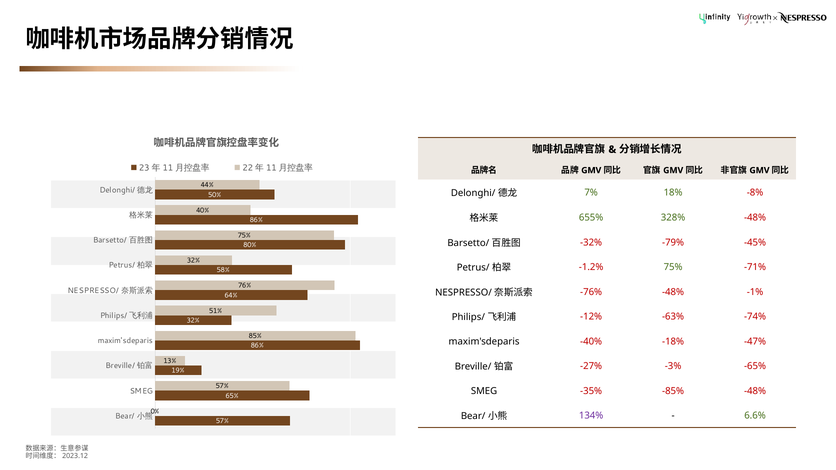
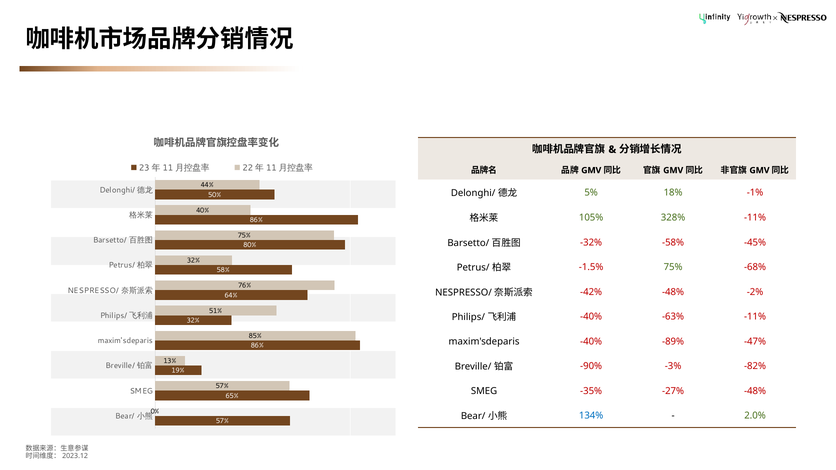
7%: 7% -> 5% (591, 193)
-8%: -8% -> -1% (755, 193)
655%: 655% -> 105% (591, 218)
328% -48%: -48% -> -11% (755, 218)
-79%: -79% -> -58% (673, 243)
-1.2%: -1.2% -> -1.5% (591, 267)
-71%: -71% -> -68% (755, 267)
-76%: -76% -> -42% (591, 292)
-1%: -1% -> -2% (755, 292)
-12%: -12% -> -40% (591, 317)
-63% -74%: -74% -> -11% (755, 317)
-18%: -18% -> -89% (673, 342)
-27%: -27% -> -90% (591, 366)
-65%: -65% -> -82% (755, 366)
-85%: -85% -> -27% (673, 391)
134% colour: purple -> blue (591, 416)
6.6%: 6.6% -> 2.0% (755, 416)
